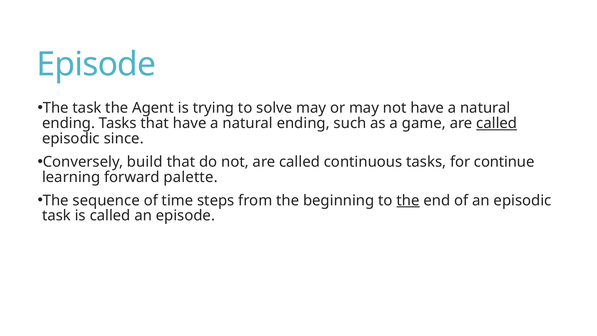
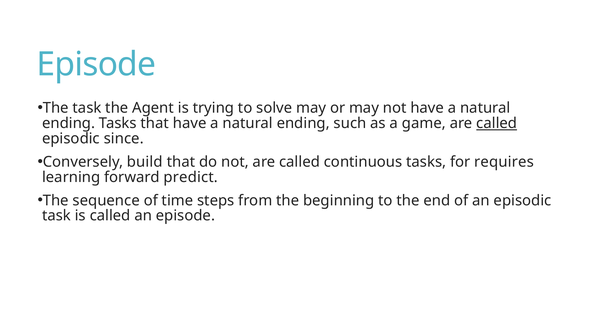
continue: continue -> requires (504, 162)
palette: palette -> predict (191, 177)
the underline: present -> none (408, 200)
